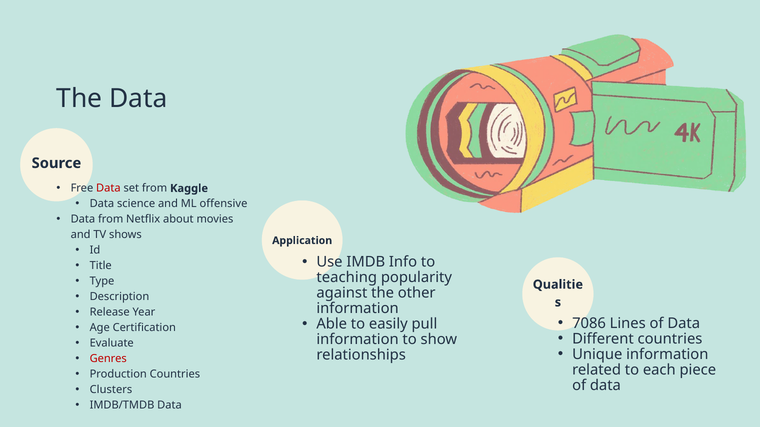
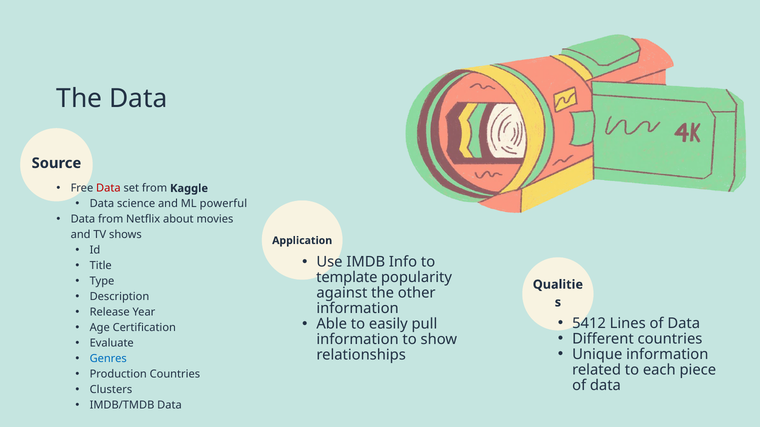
offensive: offensive -> powerful (223, 204)
teaching: teaching -> template (347, 278)
7086: 7086 -> 5412 (589, 324)
Genres colour: red -> blue (108, 359)
